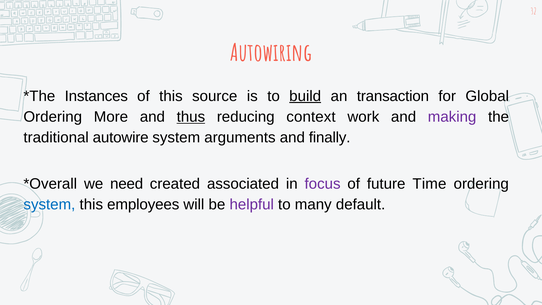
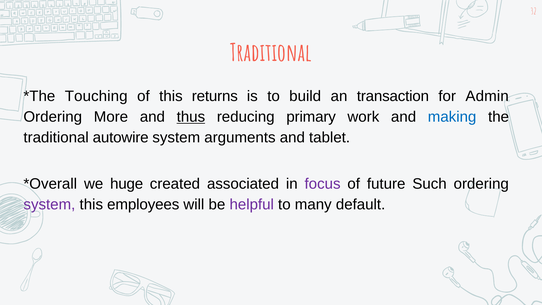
Autowiring: Autowiring -> Traditional (271, 53)
Instances: Instances -> Touching (96, 96)
source: source -> returns (215, 96)
build underline: present -> none (305, 96)
Global: Global -> Admin (487, 96)
context: context -> primary (311, 117)
making colour: purple -> blue (452, 117)
finally: finally -> tablet (330, 138)
need: need -> huge (127, 184)
Time: Time -> Such (430, 184)
system colour: blue -> purple (49, 204)
